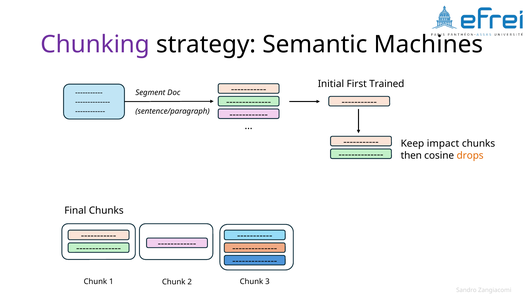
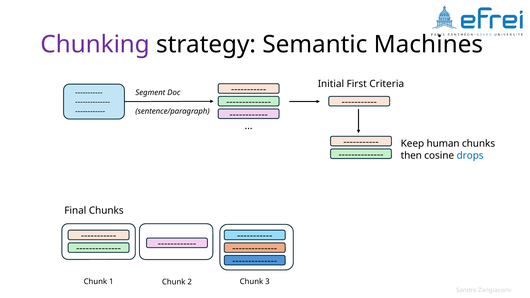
Trained: Trained -> Criteria (387, 84)
impact: impact -> human (443, 144)
drops colour: orange -> blue (470, 156)
